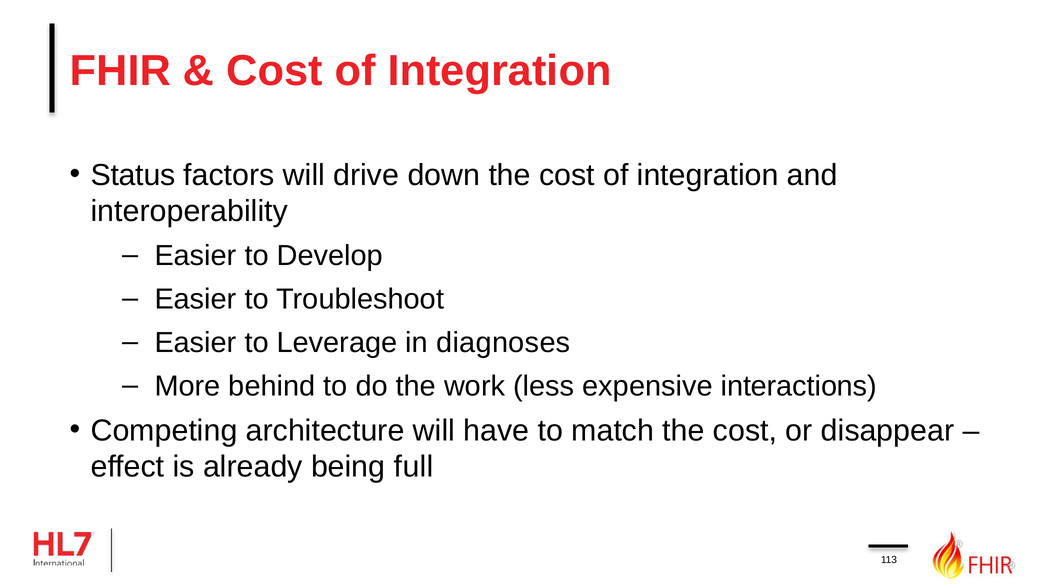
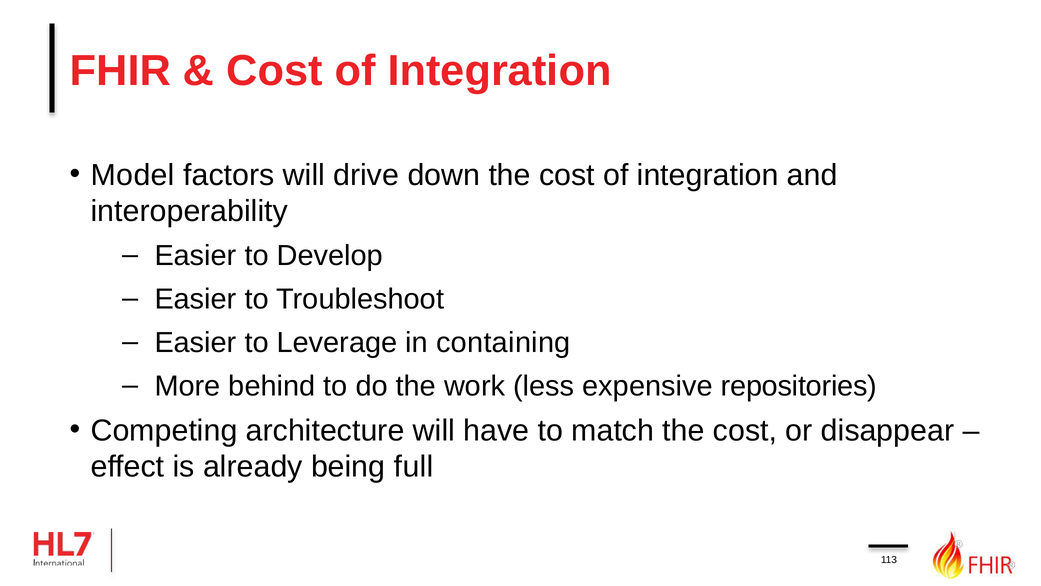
Status: Status -> Model (133, 175)
diagnoses: diagnoses -> containing (503, 342)
interactions: interactions -> repositories (799, 386)
